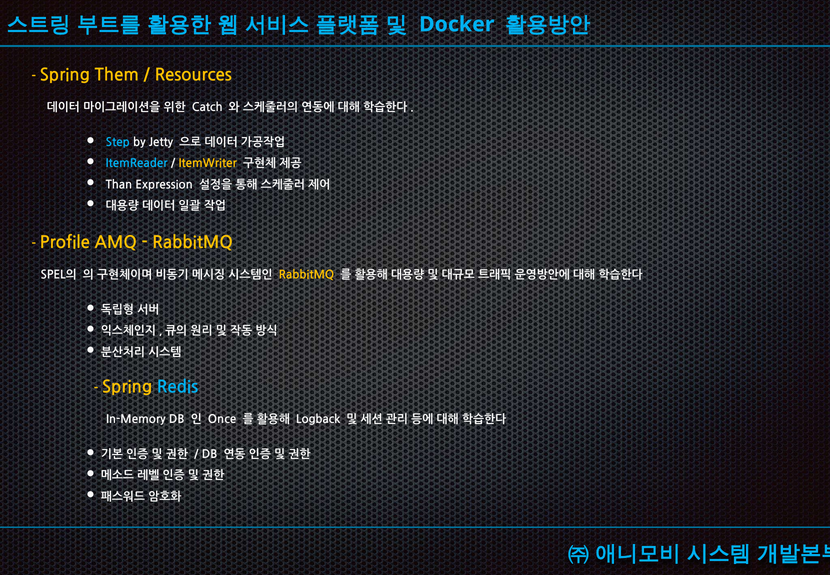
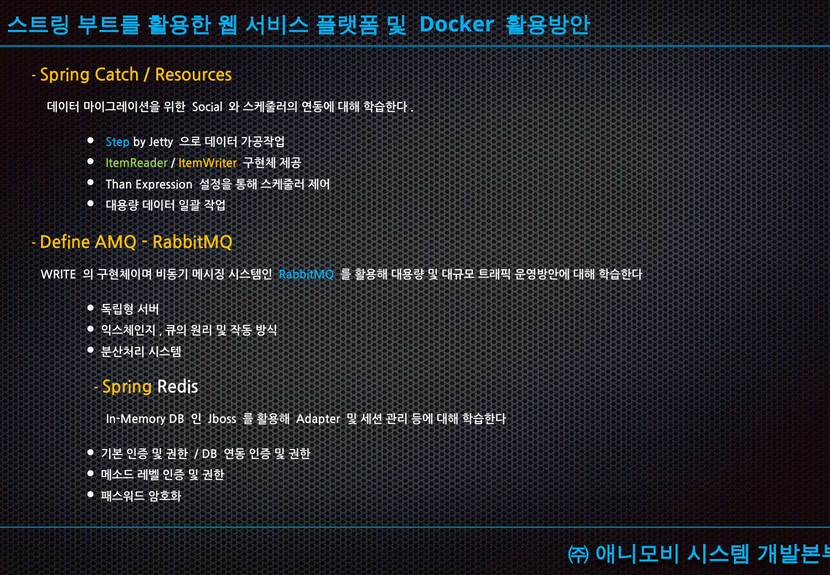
Them: Them -> Catch (117, 75)
Catch: Catch -> Social (207, 107)
ItemReader colour: light blue -> light green (137, 163)
Profile: Profile -> Define (65, 242)
SPEL의: SPEL의 -> WRITE (59, 275)
RabbitMQ colour: yellow -> light blue (306, 275)
Redis colour: light blue -> white (178, 387)
Once: Once -> Jboss (222, 419)
Logback: Logback -> Adapter (318, 419)
